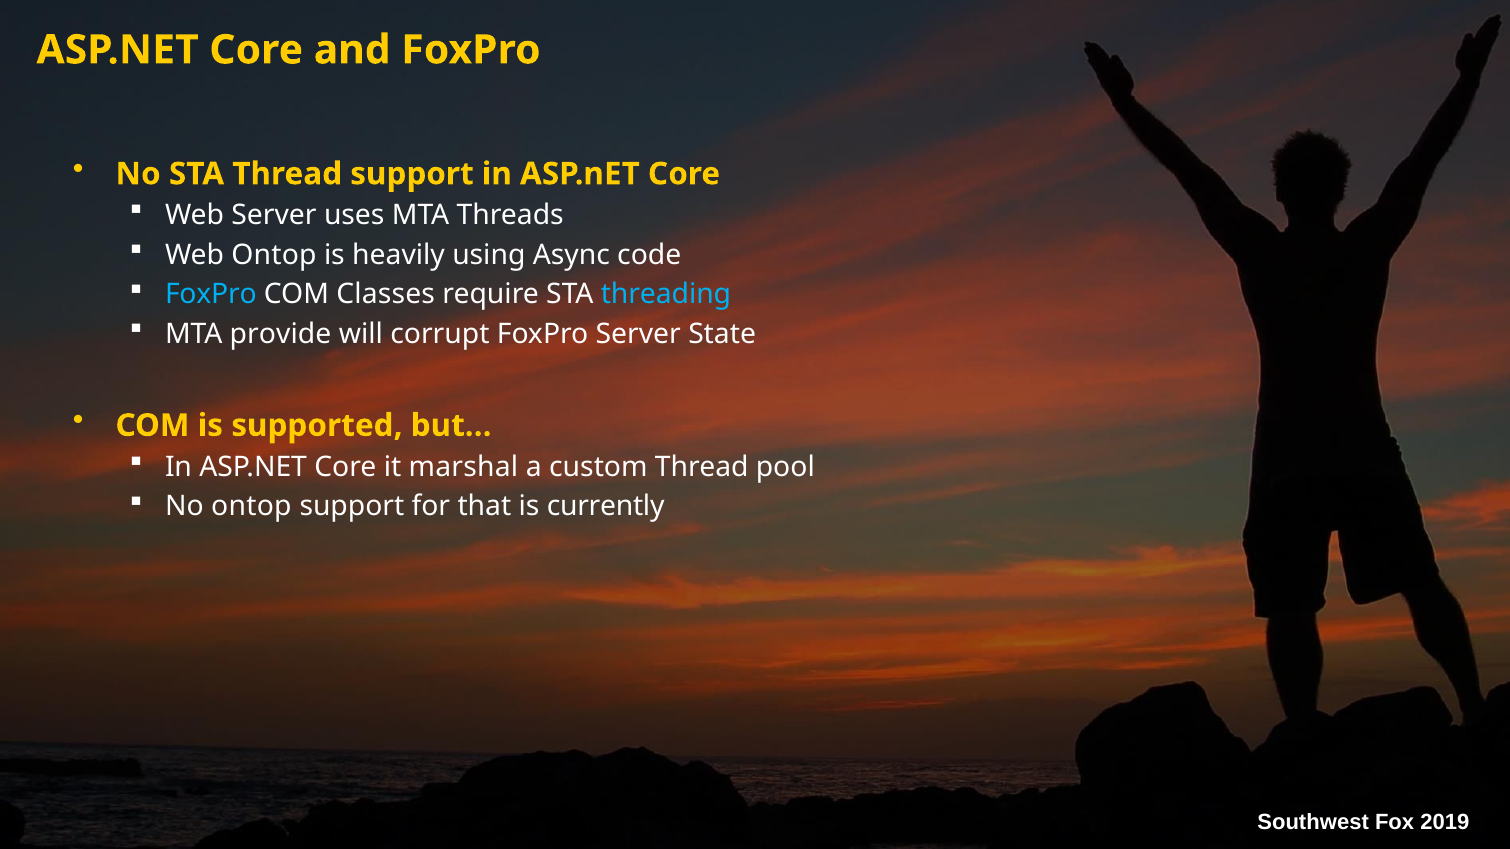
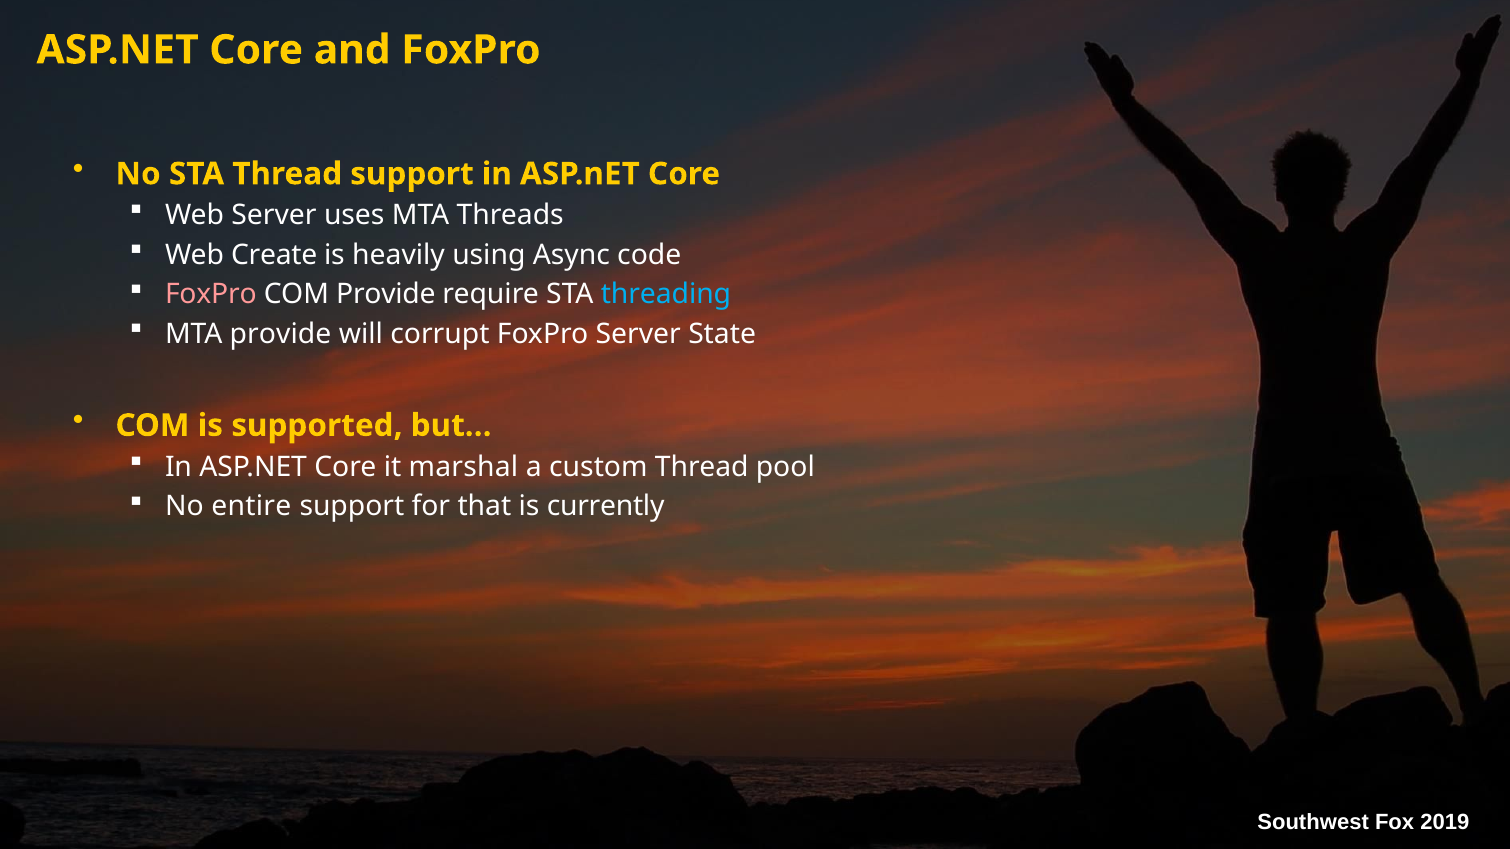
Web Ontop: Ontop -> Create (274, 255)
FoxPro colour: light blue -> pink (211, 295)
COM Classes: Classes -> Provide (386, 295)
No ontop: ontop -> entire (251, 507)
